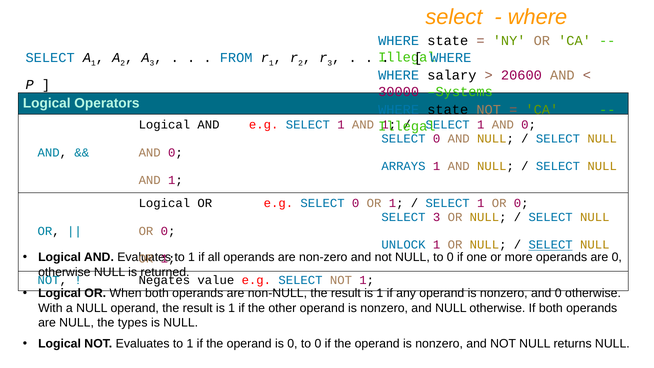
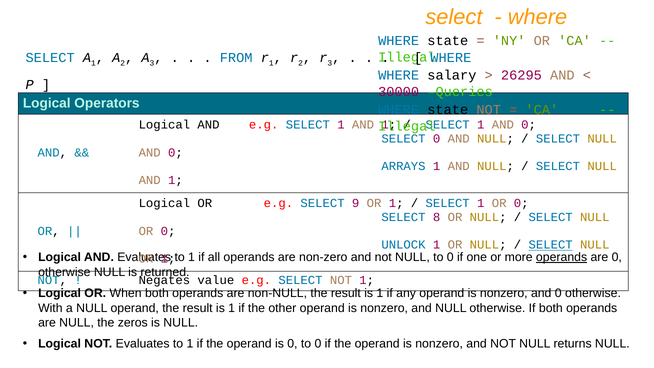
20600: 20600 -> 26295 (521, 75)
Systems: Systems -> Queries (460, 92)
e.g SELECT 0: 0 -> 9 (356, 203)
SELECT 3: 3 -> 8 (437, 217)
operands underline: none -> present (562, 257)
types: types -> zeros (133, 323)
